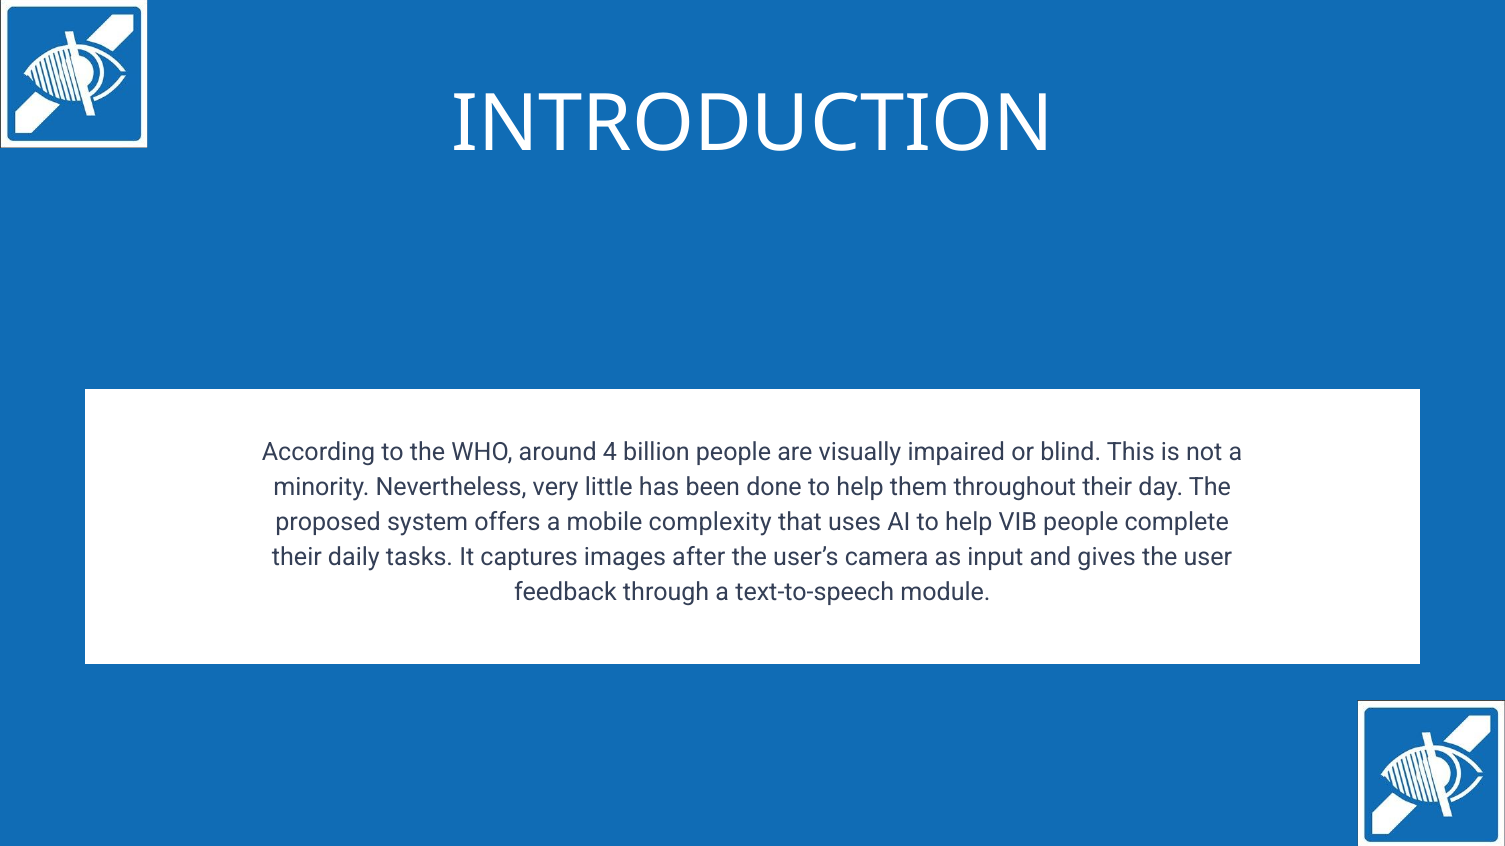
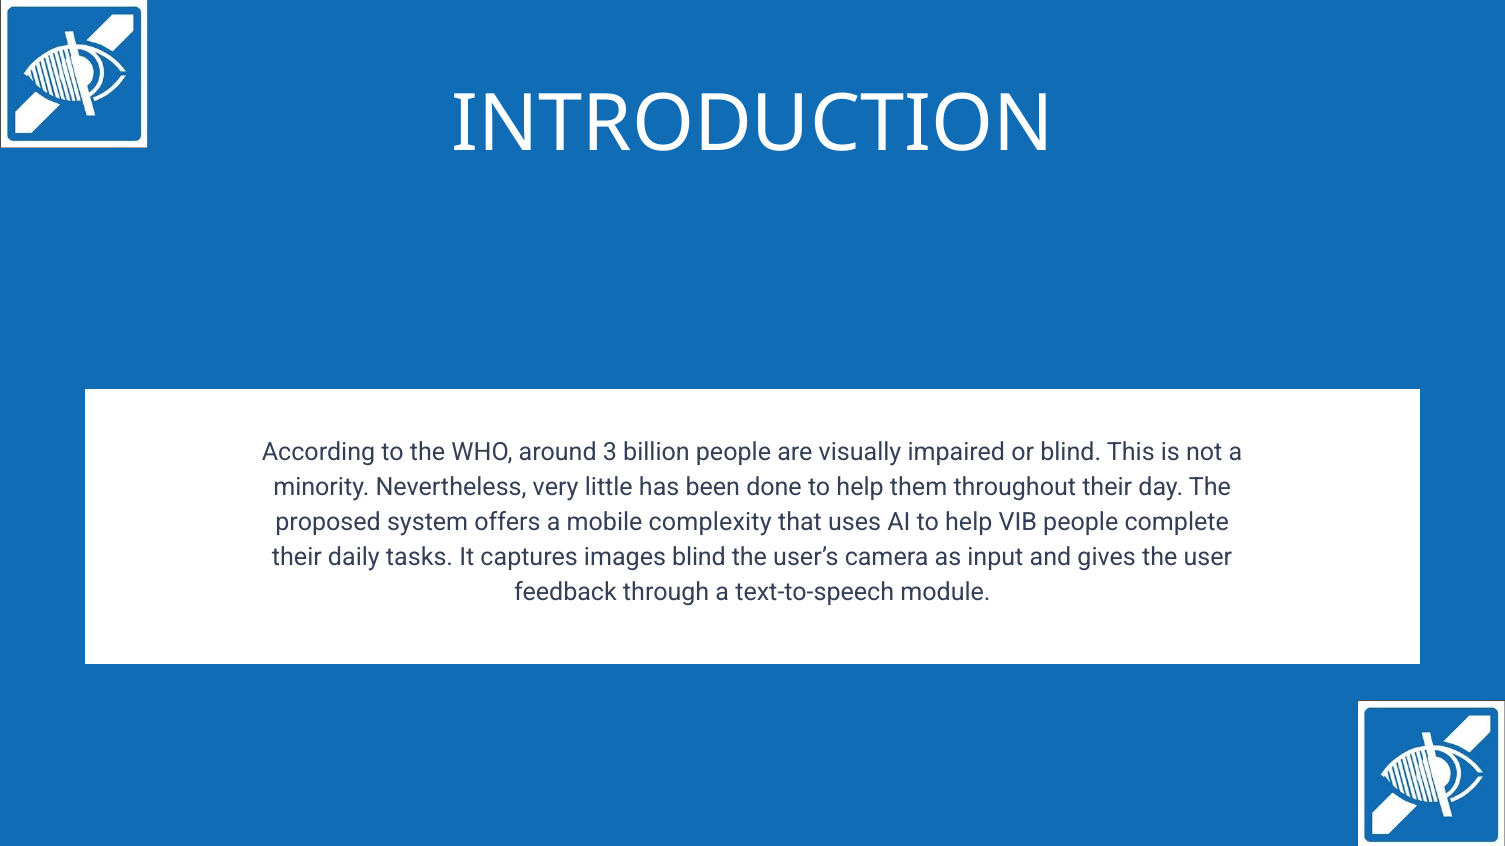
4: 4 -> 3 (610, 452)
images after: after -> blind (699, 558)
